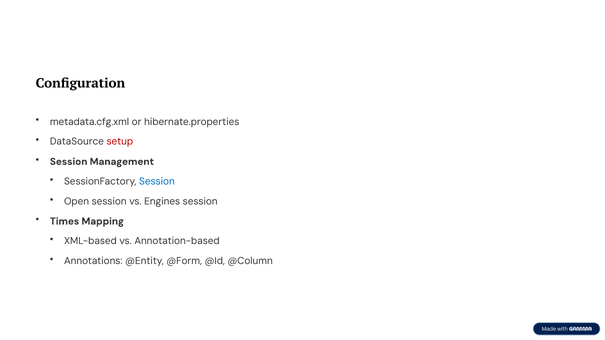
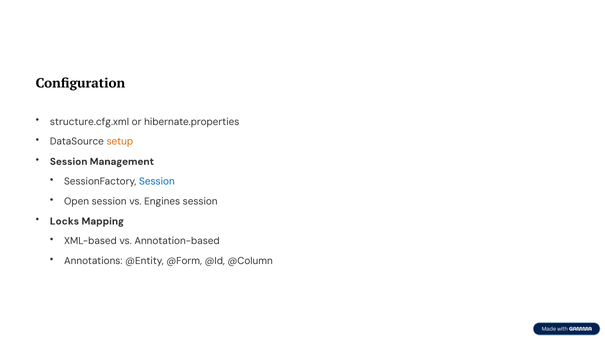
metadata.cfg.xml: metadata.cfg.xml -> structure.cfg.xml (89, 122)
setup colour: red -> orange (120, 142)
Times: Times -> Locks (64, 221)
